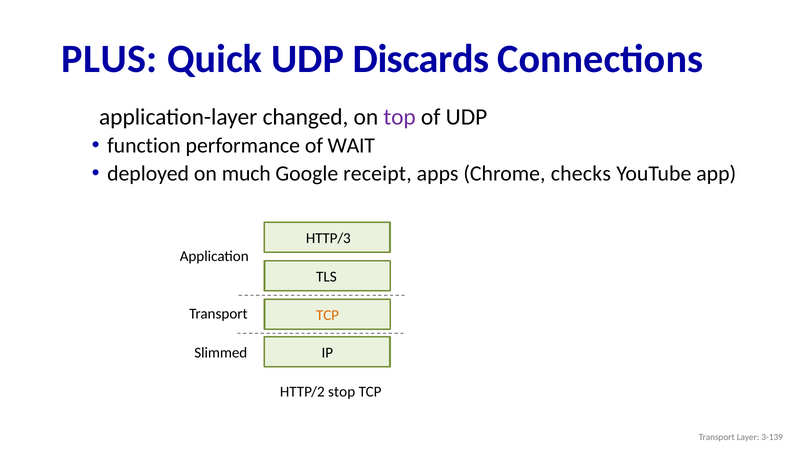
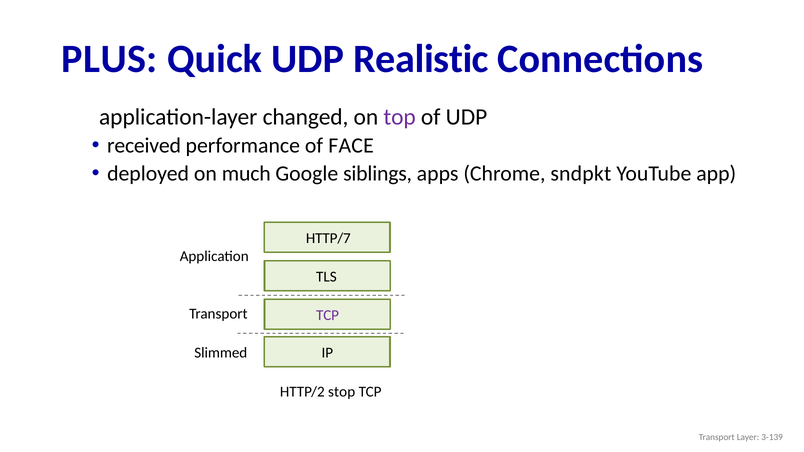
Discards: Discards -> Realistic (421, 59)
function: function -> received (144, 146)
WAIT: WAIT -> FACE (351, 146)
receipt: receipt -> siblings (378, 173)
checks: checks -> sndpkt (581, 173)
HTTP/3: HTTP/3 -> HTTP/7 (328, 239)
TCP colour: orange -> purple (328, 316)
